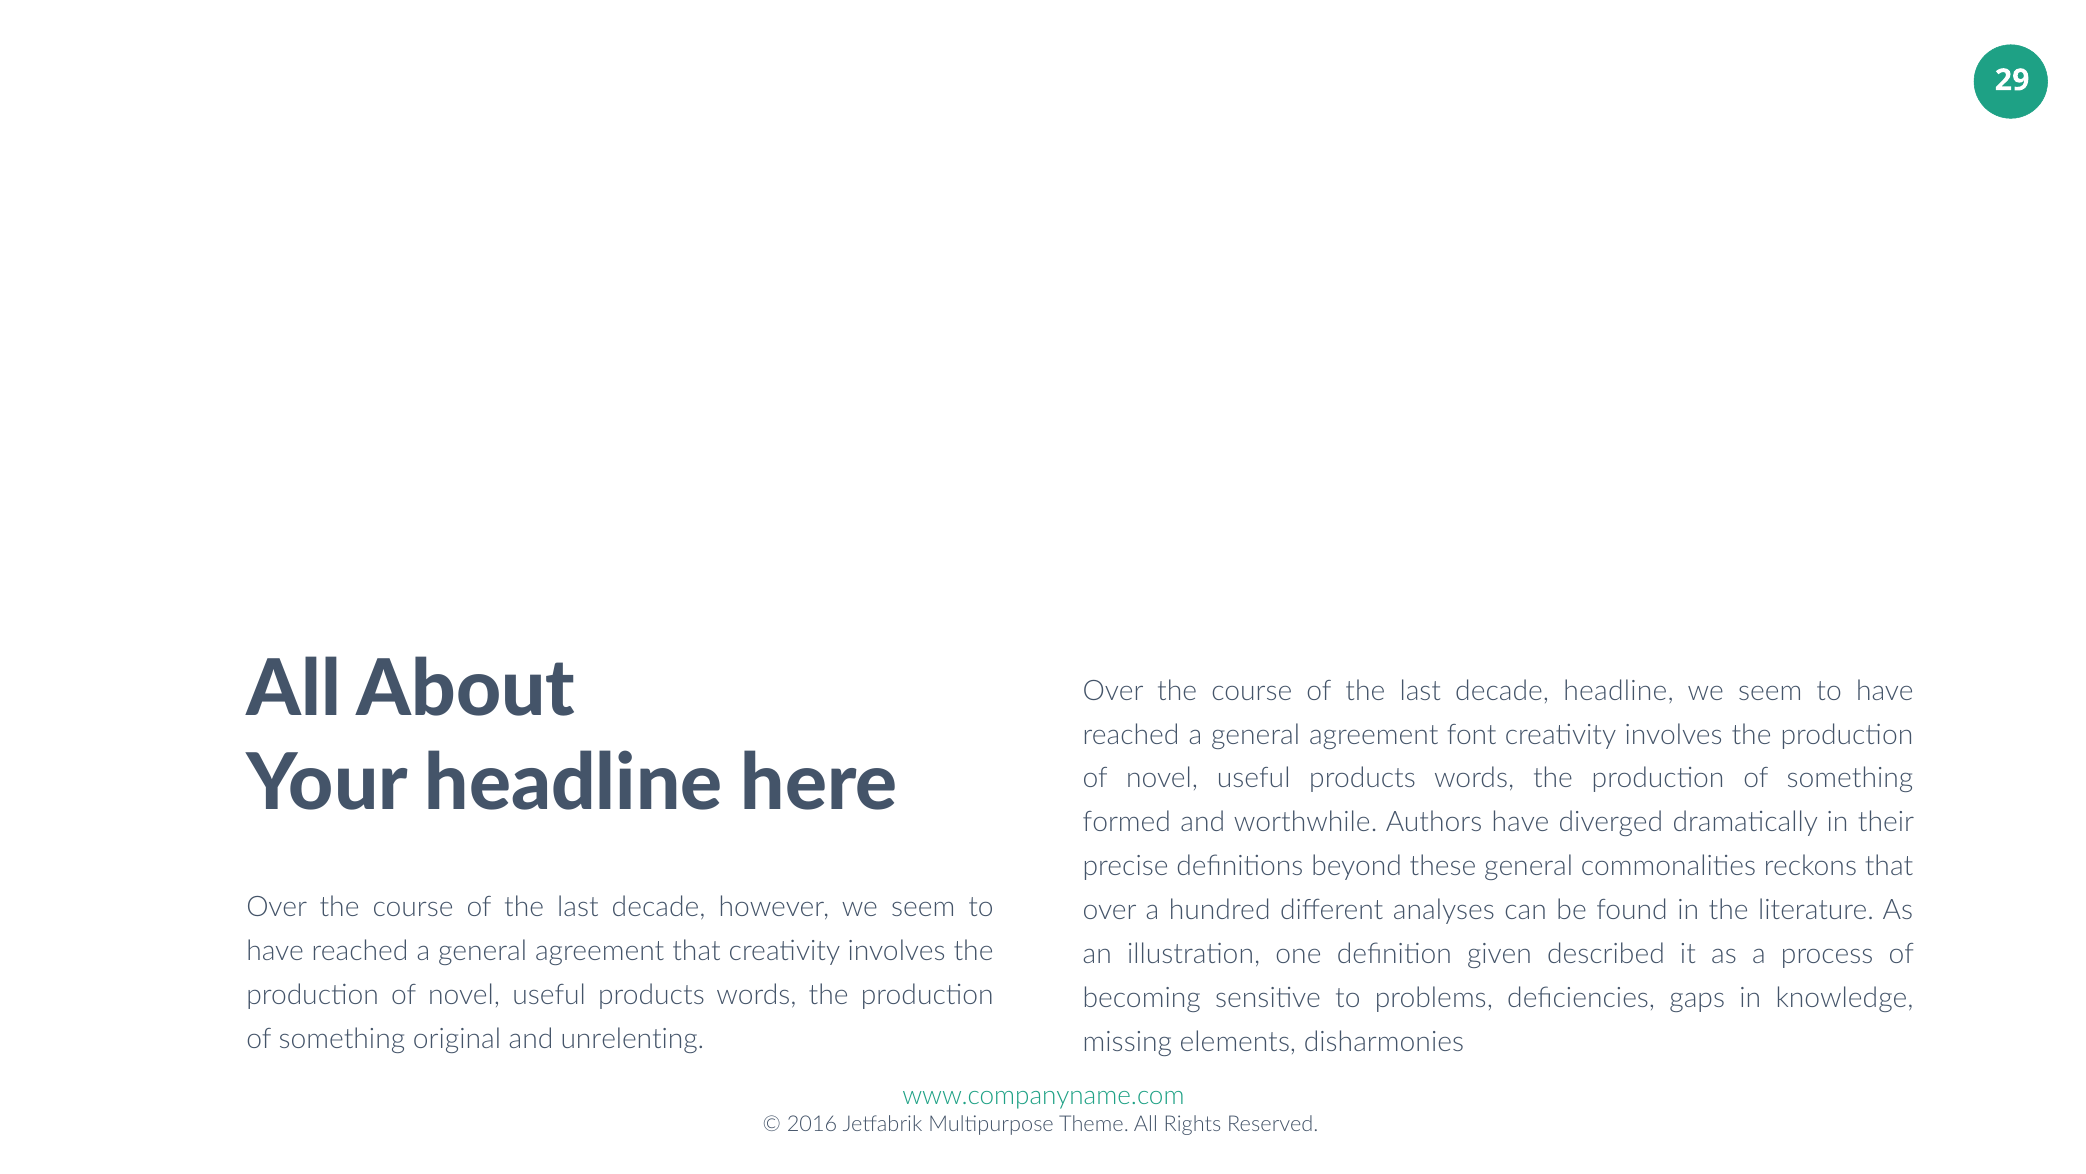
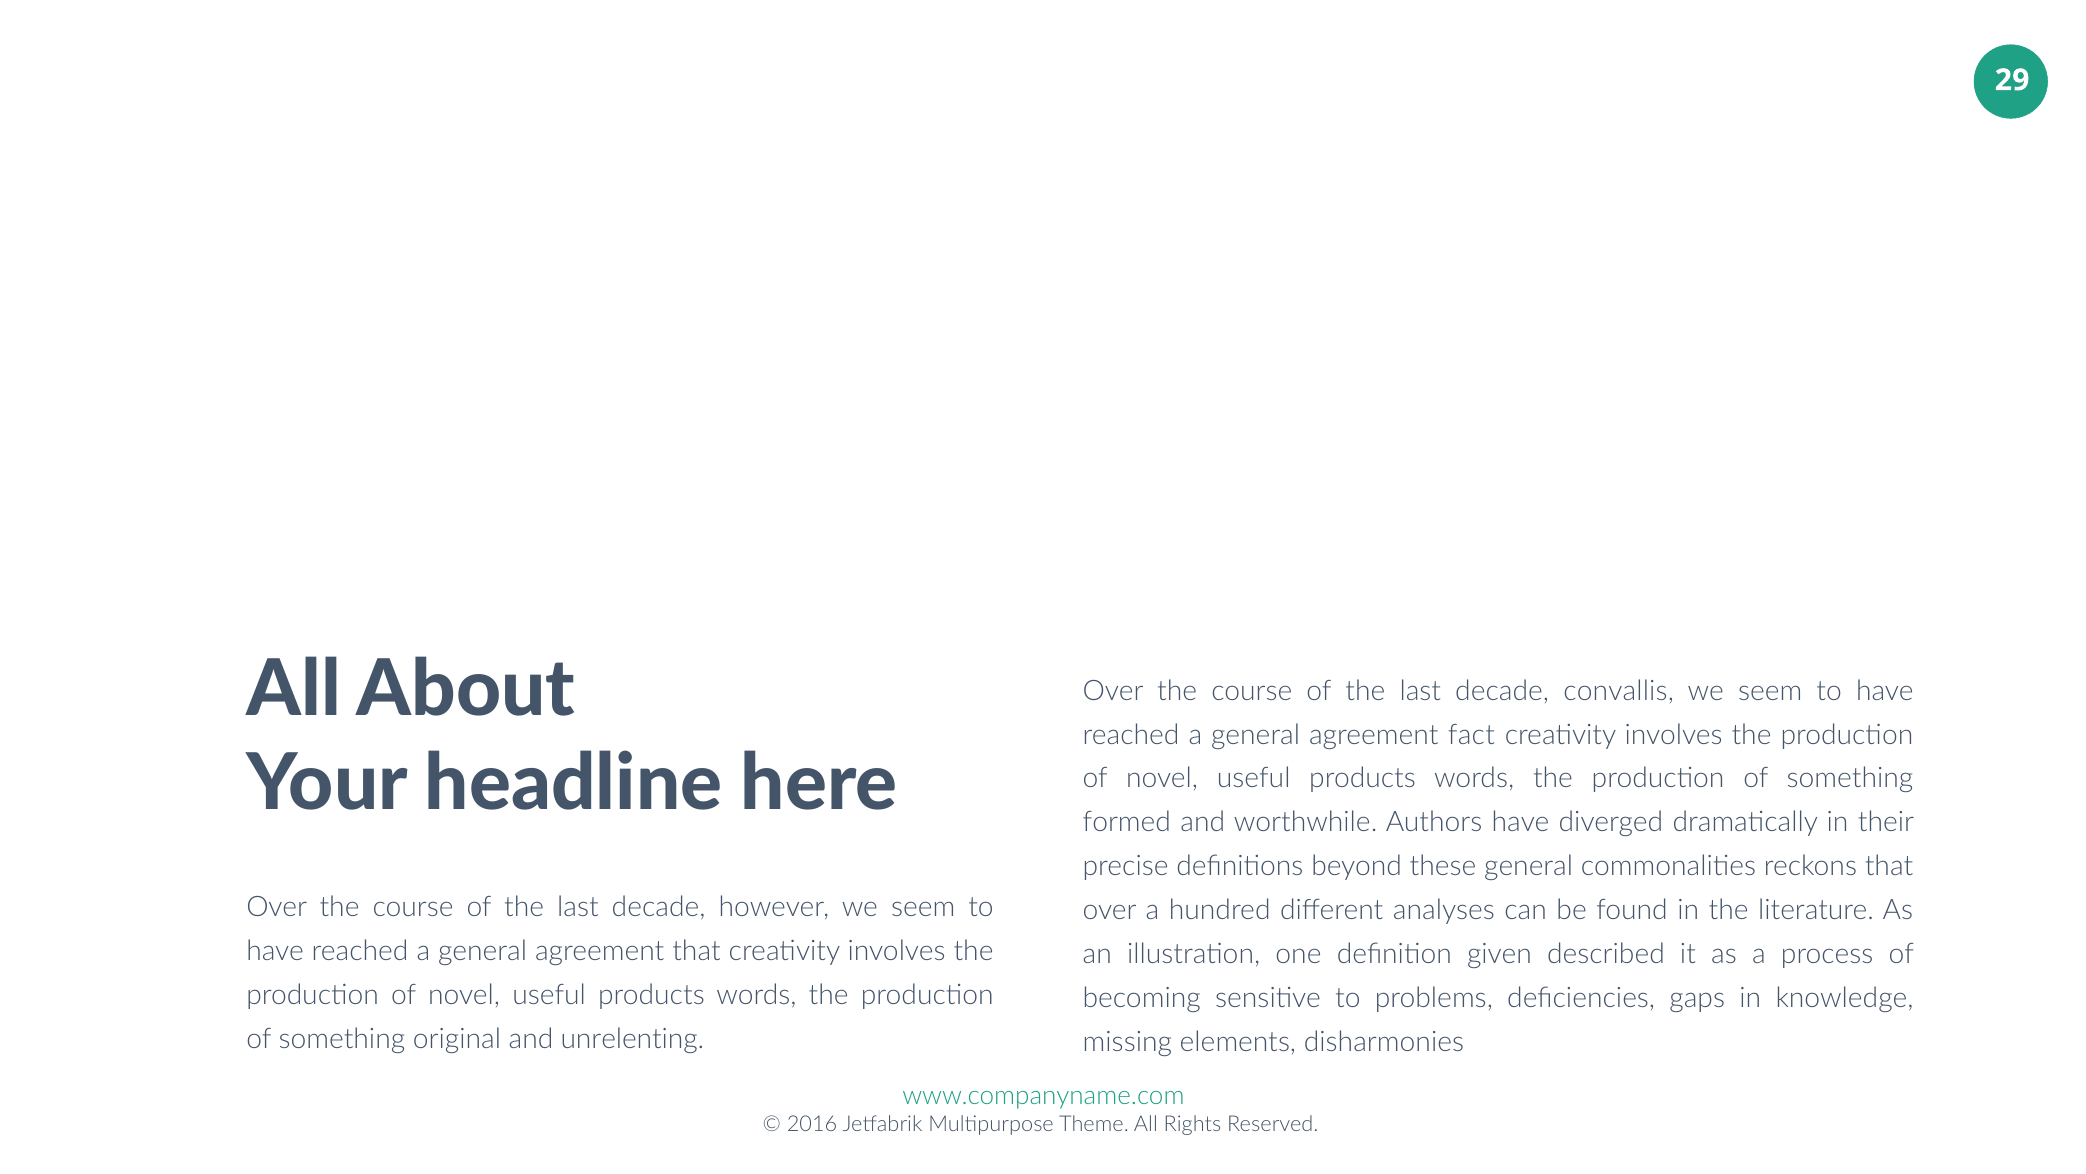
decade headline: headline -> convallis (1619, 691)
font: font -> fact (1471, 735)
